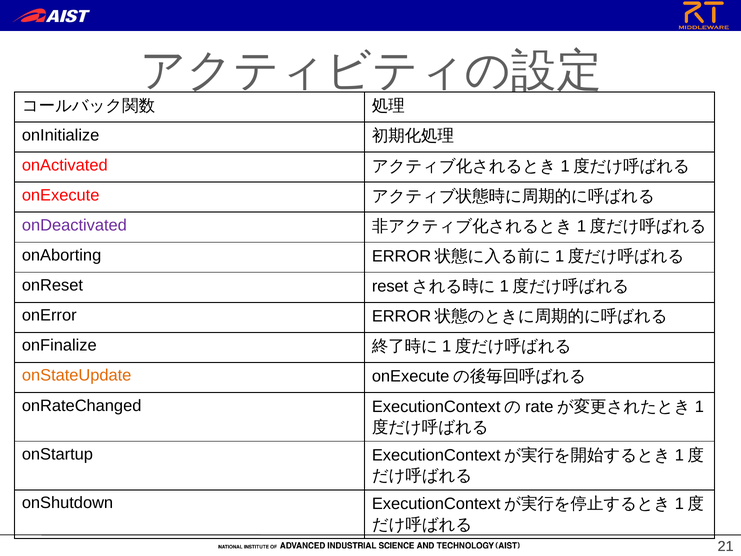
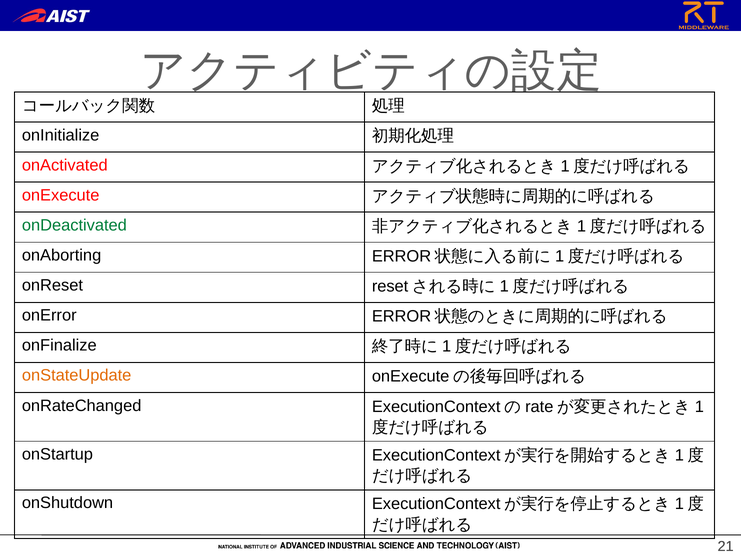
onDeactivated colour: purple -> green (74, 225)
